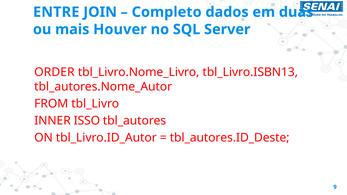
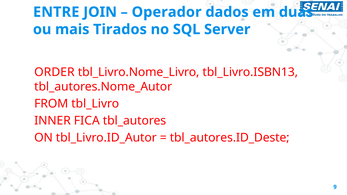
Completo: Completo -> Operador (167, 12)
Houver: Houver -> Tirados (120, 29)
ISSO: ISSO -> FICA (87, 121)
